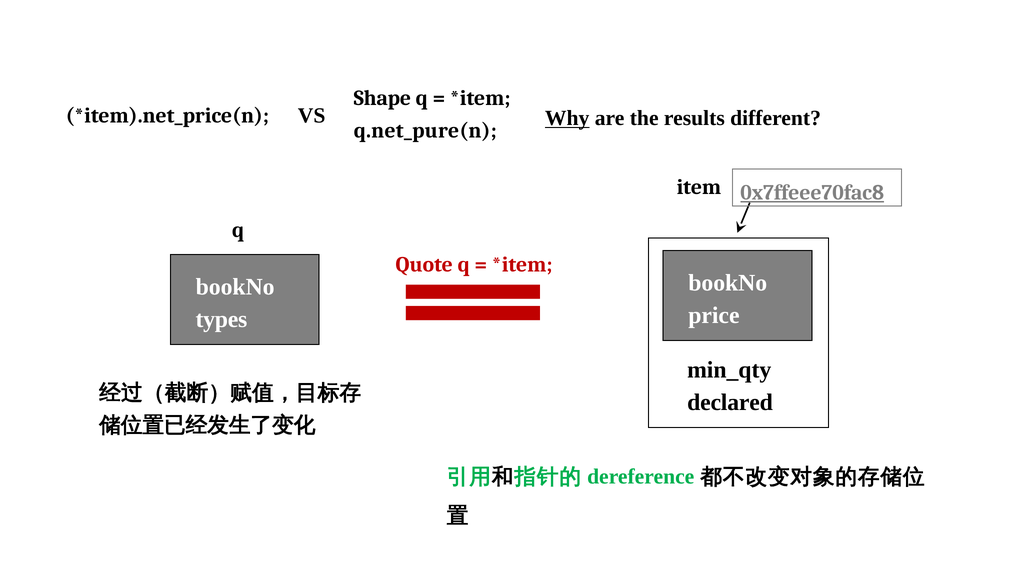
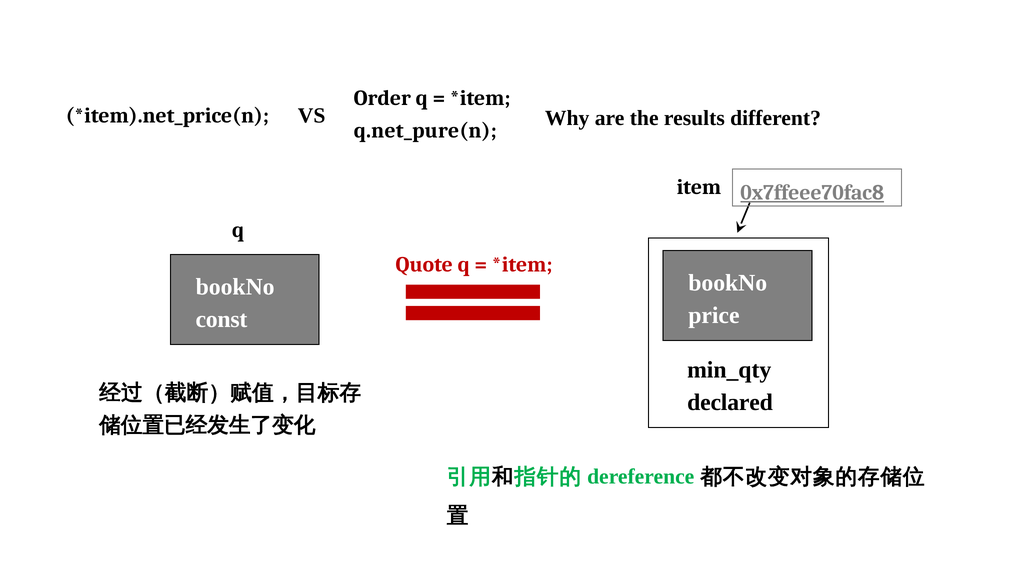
Shape: Shape -> Order (382, 98)
Why underline: present -> none (567, 118)
types: types -> const (221, 319)
